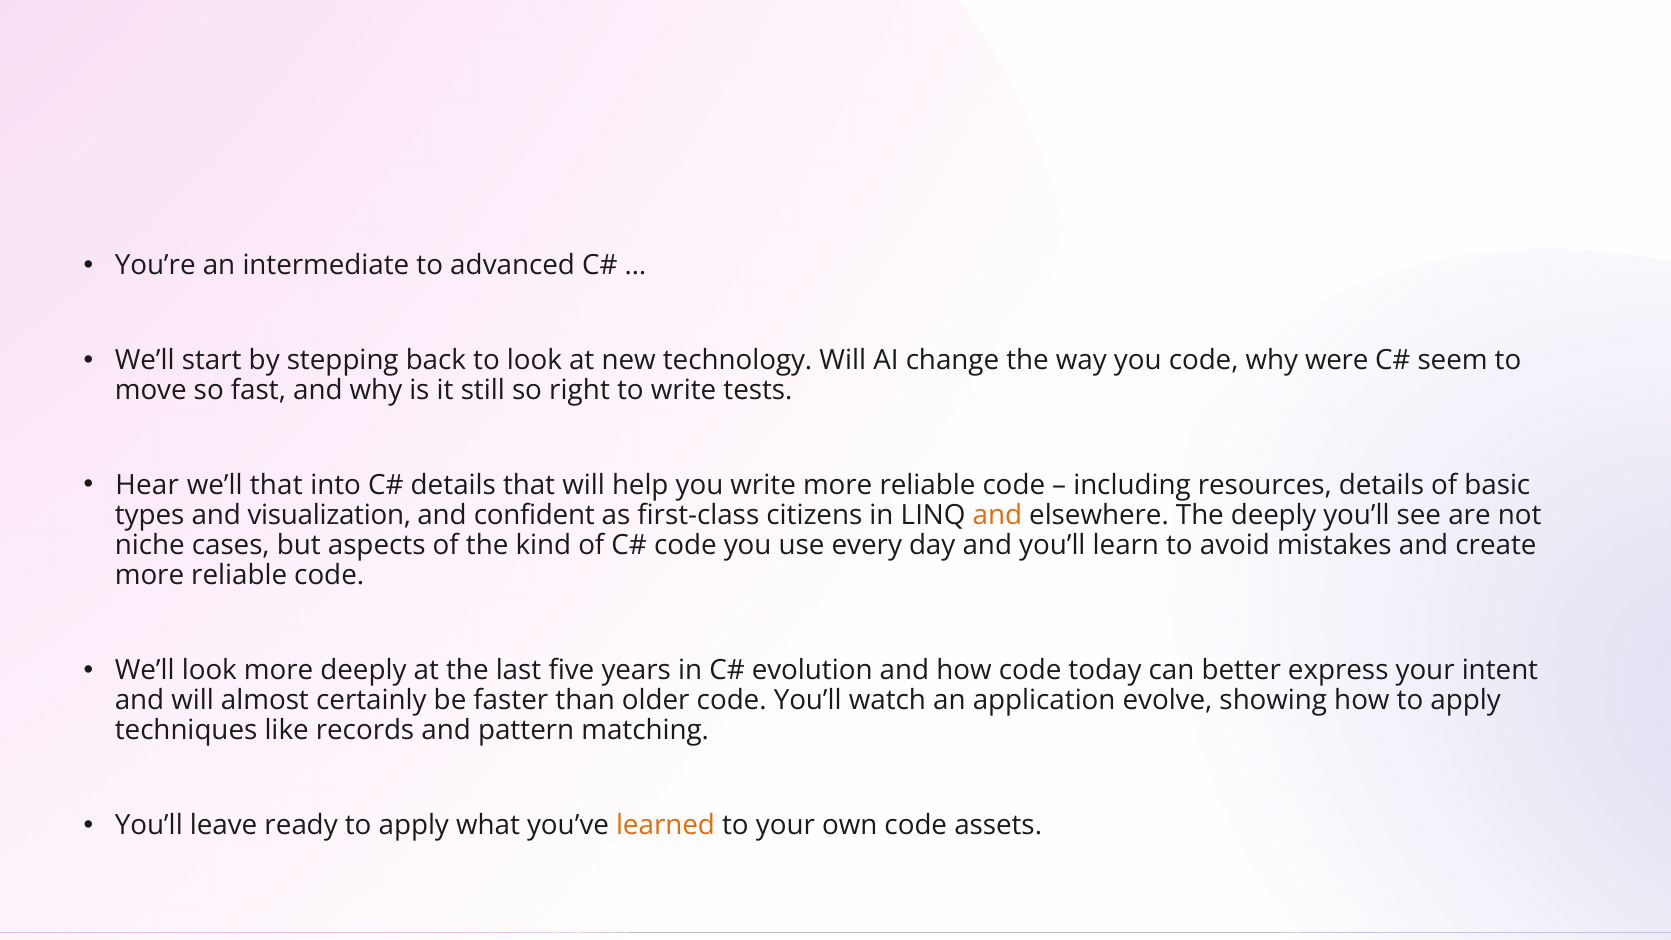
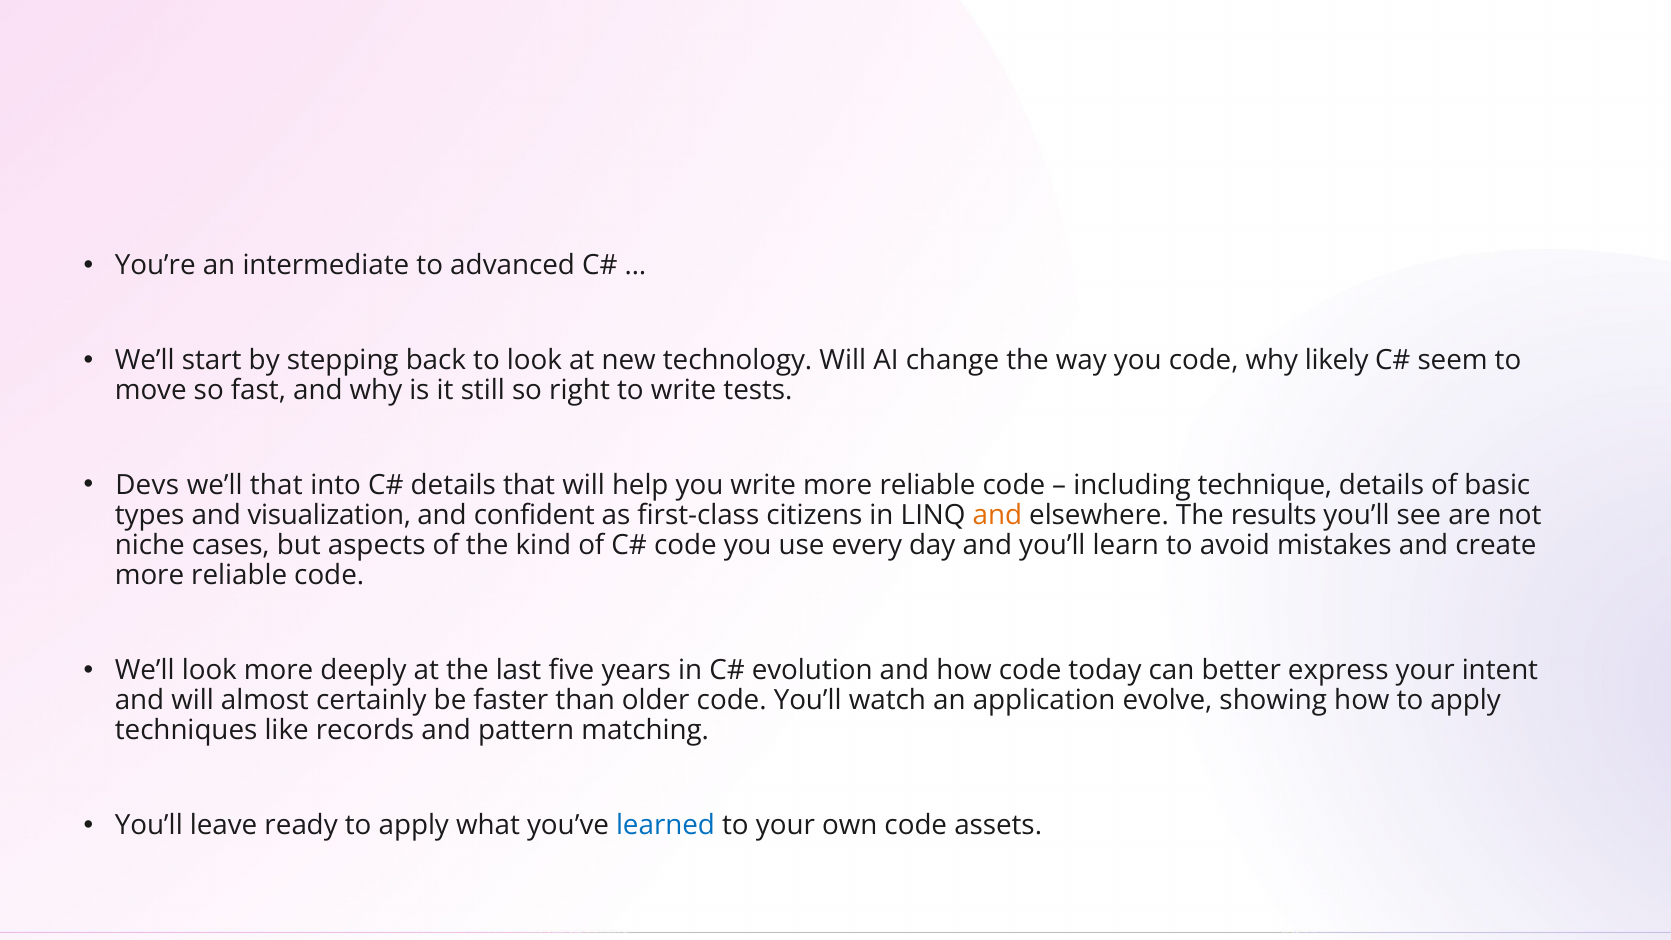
were: were -> likely (1337, 360)
Hear: Hear -> Devs (147, 485)
resources: resources -> technique (1265, 485)
The deeply: deeply -> results (1274, 515)
learned colour: orange -> blue (665, 825)
